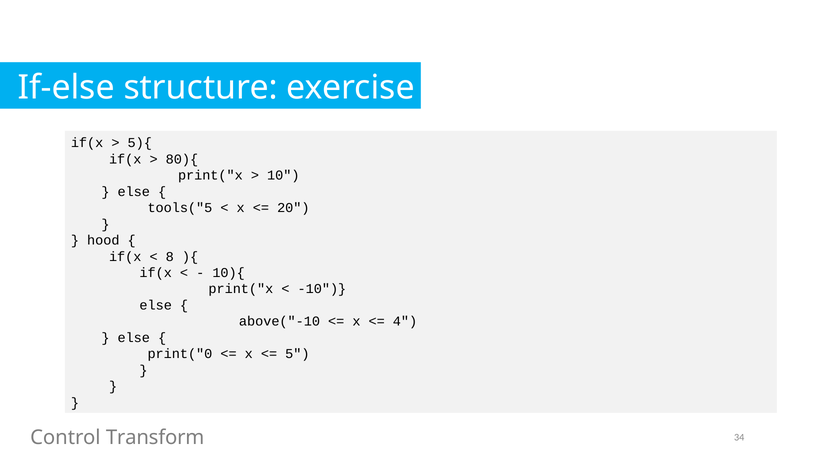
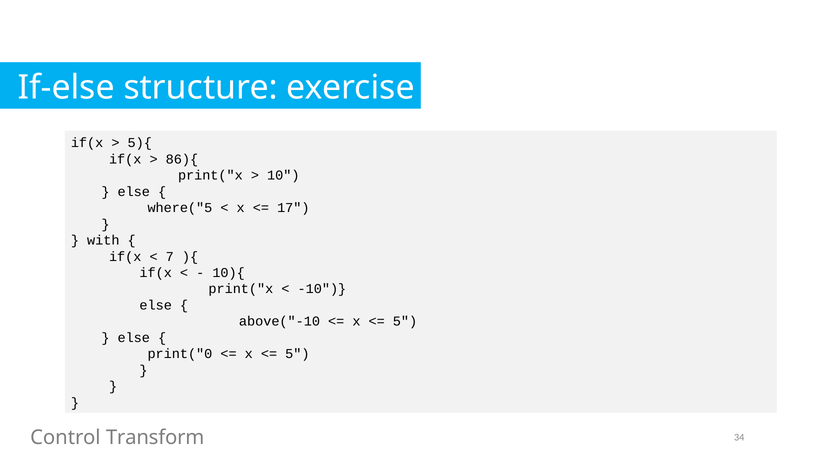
80){: 80){ -> 86){ (182, 159)
tools("5: tools("5 -> where("5 (180, 208)
20: 20 -> 17 (293, 208)
hood: hood -> with (103, 240)
8: 8 -> 7 (170, 257)
4: 4 -> 5 (405, 322)
